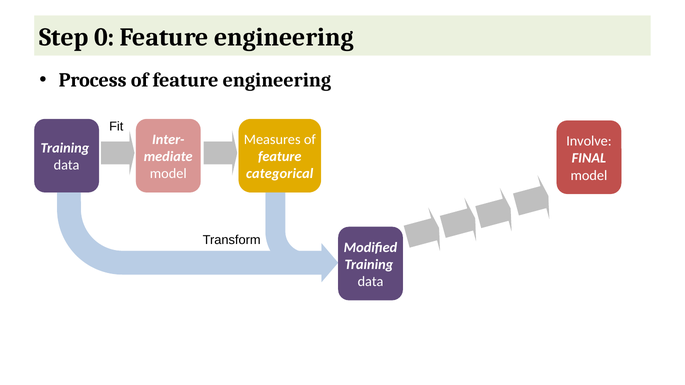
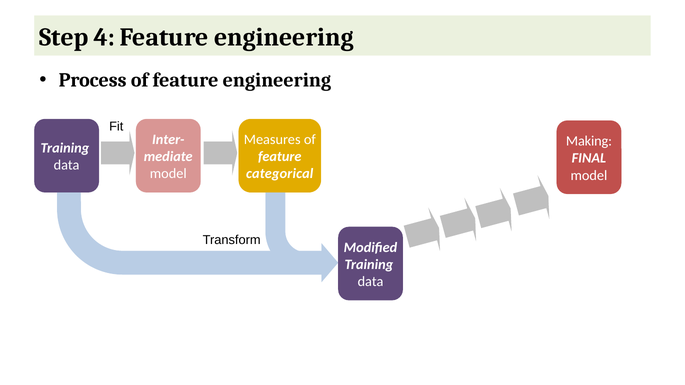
0: 0 -> 4 (104, 37)
Involve: Involve -> Making (589, 141)
